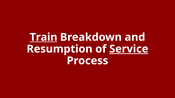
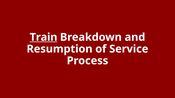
Service underline: present -> none (129, 49)
